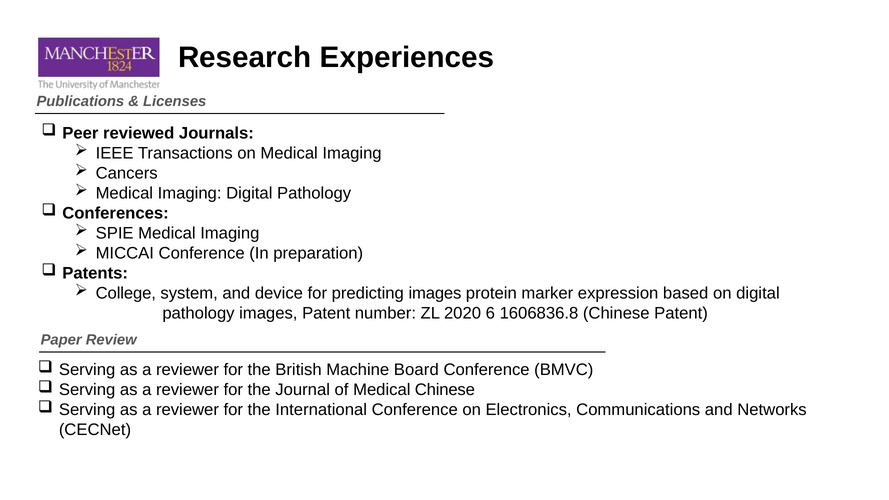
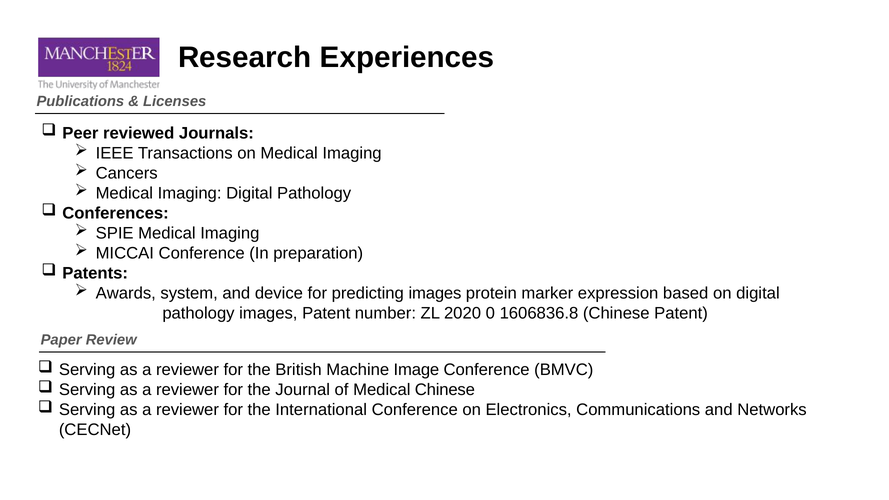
College: College -> Awards (126, 293)
6: 6 -> 0 (490, 313)
Board: Board -> Image (416, 370)
